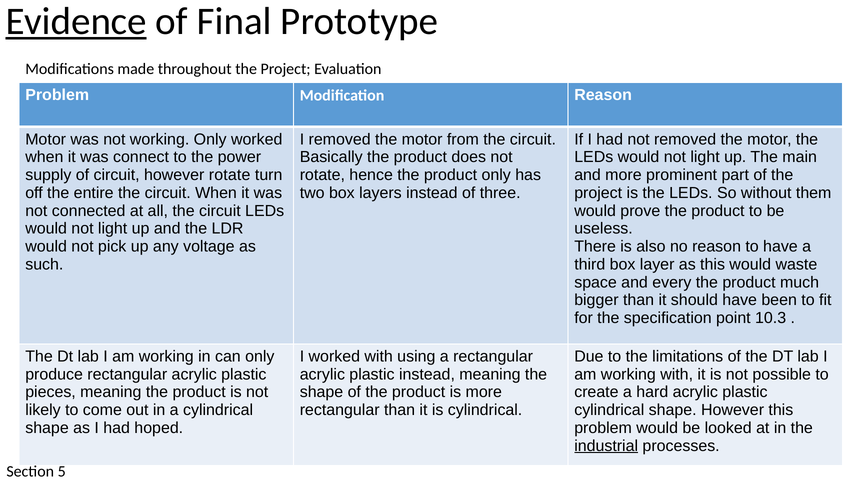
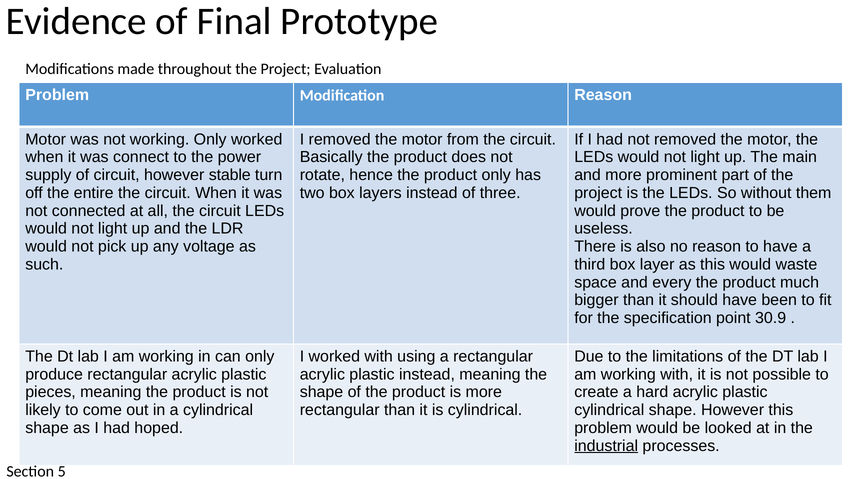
Evidence underline: present -> none (76, 21)
however rotate: rotate -> stable (230, 175)
10.3: 10.3 -> 30.9 (771, 318)
